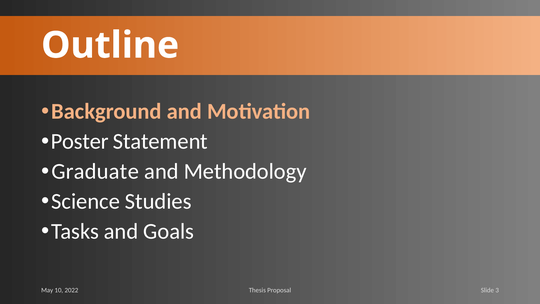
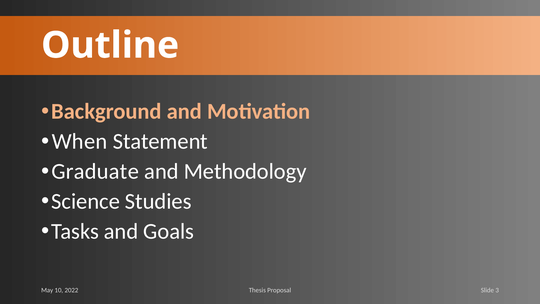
Poster: Poster -> When (79, 141)
